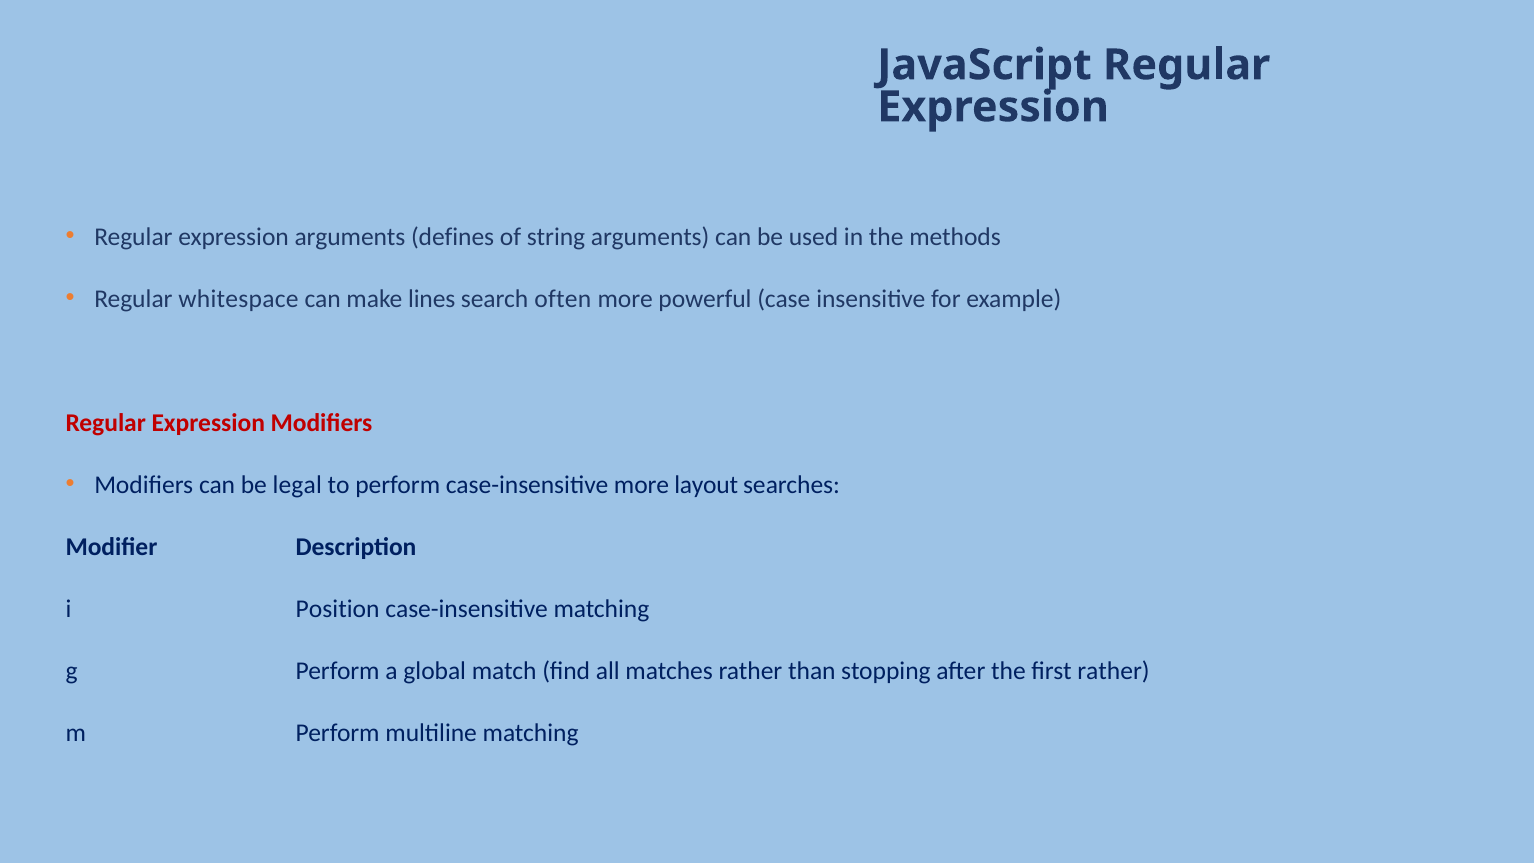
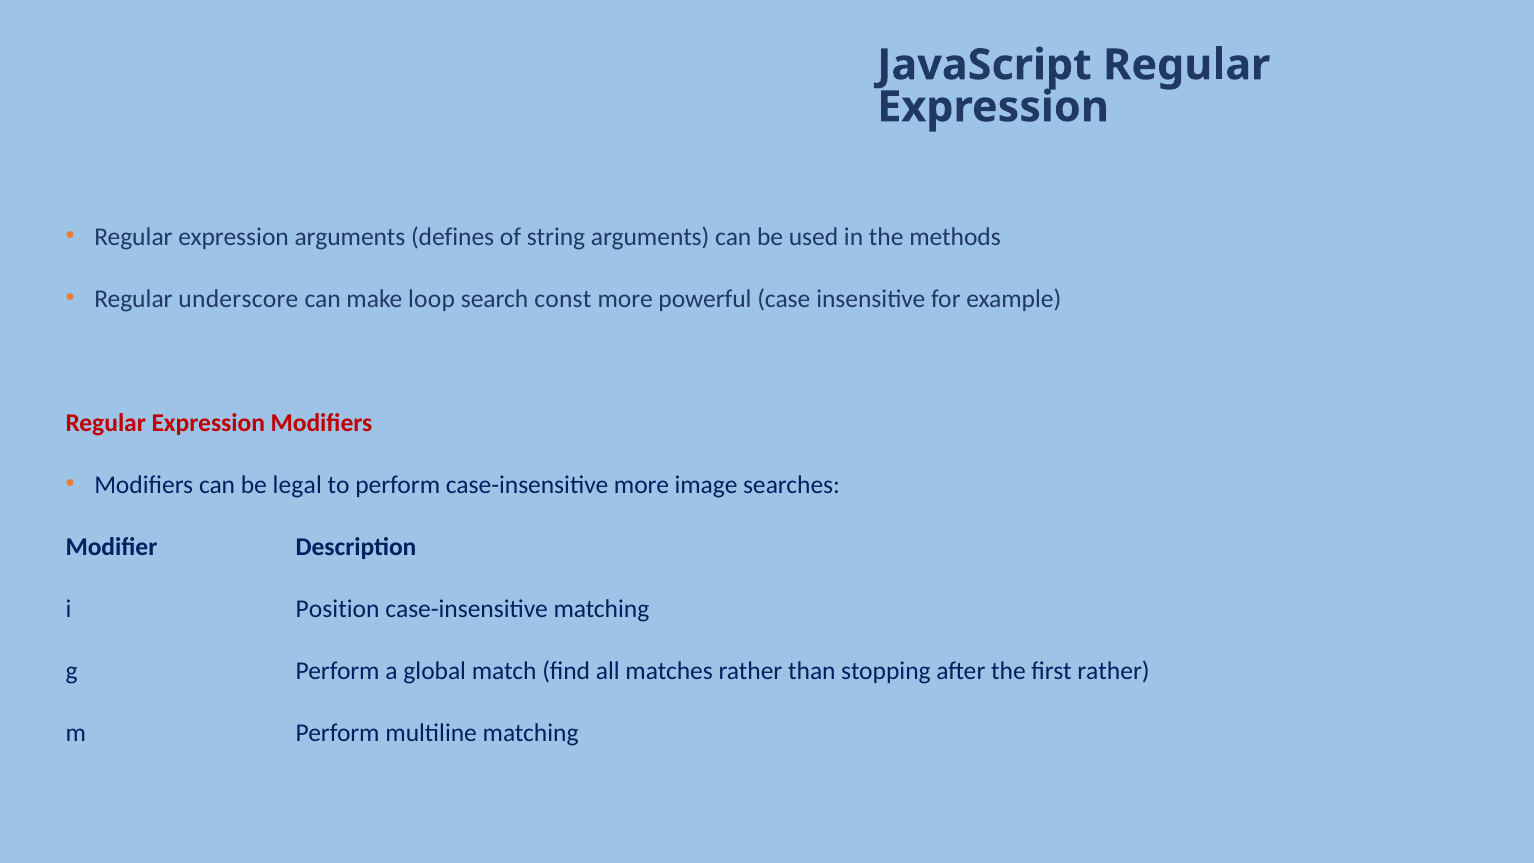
whitespace: whitespace -> underscore (238, 299)
lines: lines -> loop (432, 299)
often: often -> const (563, 299)
layout: layout -> image (706, 485)
